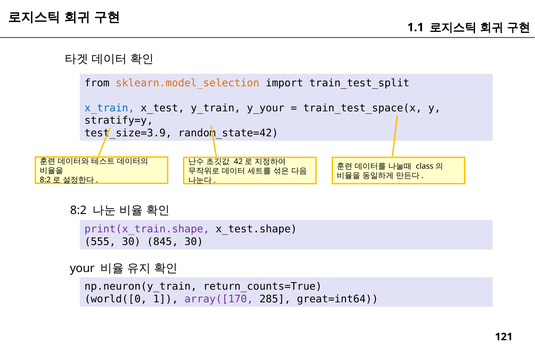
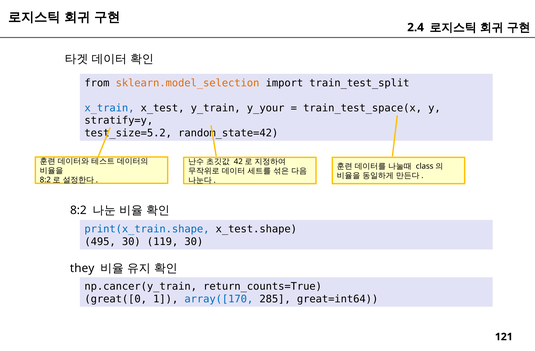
1.1: 1.1 -> 2.4 (416, 27)
test_size=3.9: test_size=3.9 -> test_size=5.2 (128, 133)
print(x_train.shape colour: purple -> blue (147, 229)
555: 555 -> 495 (100, 242)
845: 845 -> 119 (163, 242)
your: your -> they (82, 269)
np.neuron(y_train: np.neuron(y_train -> np.cancer(y_train (141, 287)
world([0: world([0 -> great([0 (116, 299)
array([170 colour: purple -> blue (219, 299)
